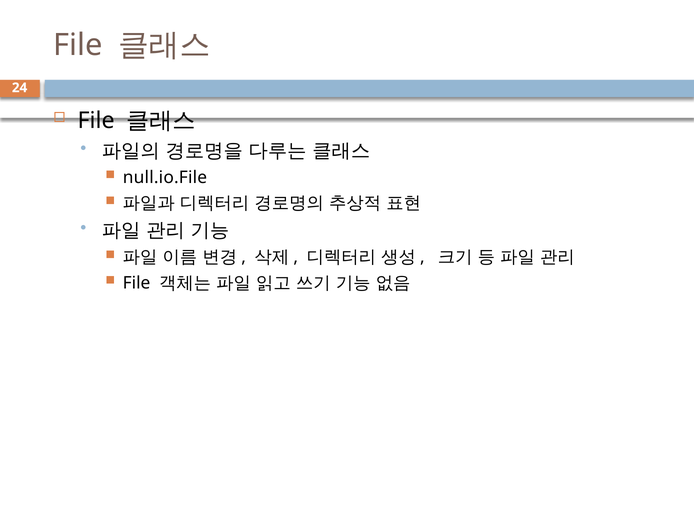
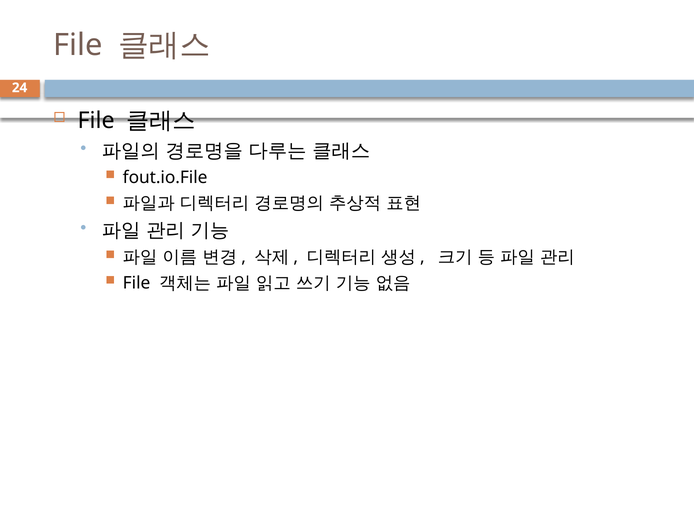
null.io.File: null.io.File -> fout.io.File (165, 178)
